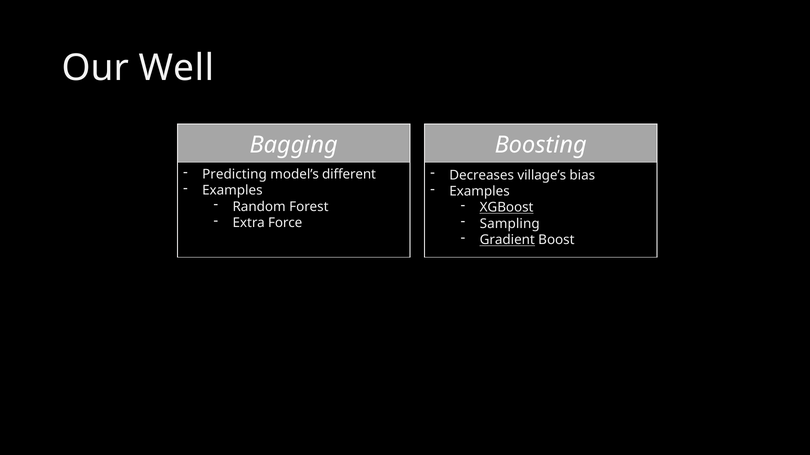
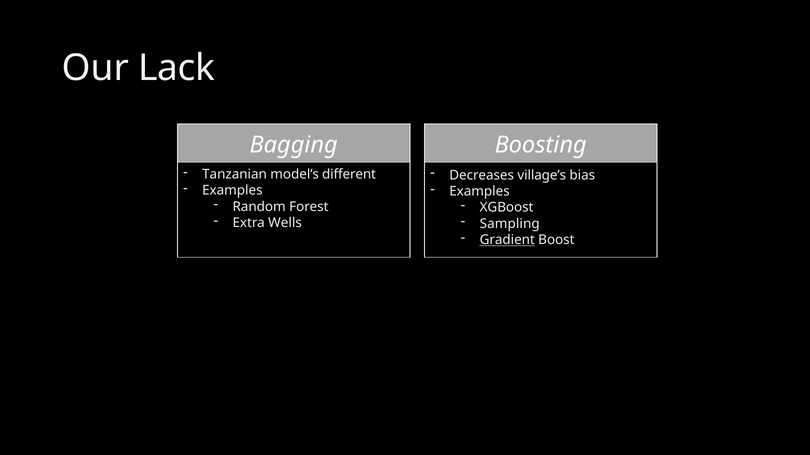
Well: Well -> Lack (177, 68)
Predicting: Predicting -> Tanzanian (235, 175)
XGBoost underline: present -> none (507, 208)
Force: Force -> Wells (285, 223)
